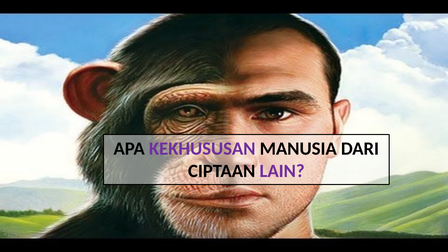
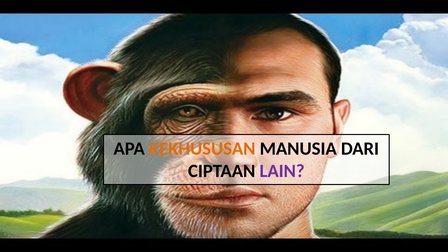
KEKHUSUSAN colour: purple -> orange (202, 149)
